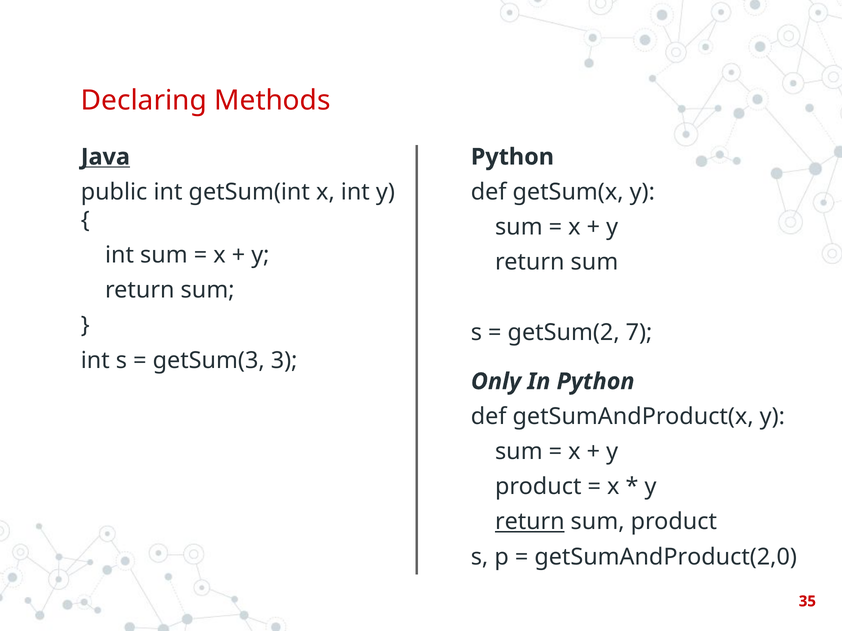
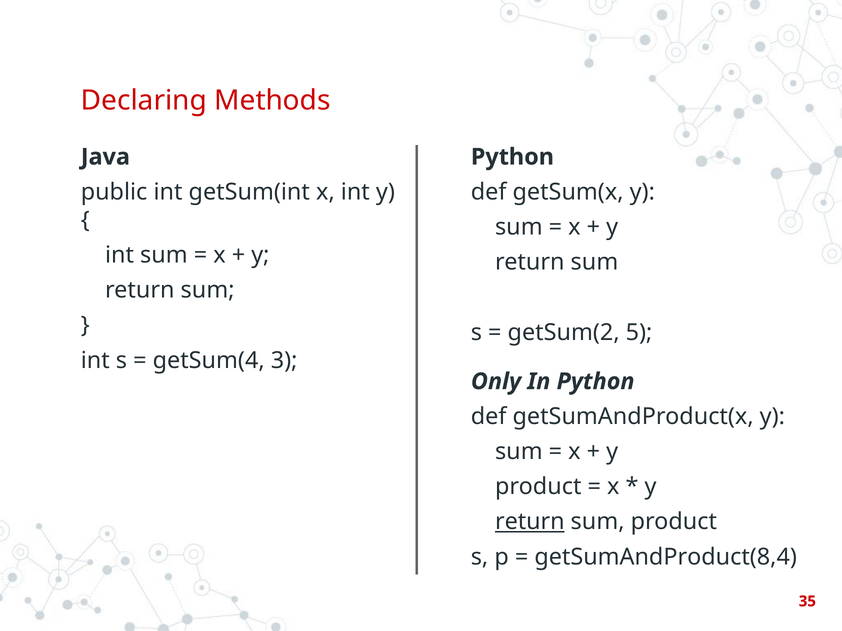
Java underline: present -> none (105, 157)
7: 7 -> 5 (639, 333)
getSum(3: getSum(3 -> getSum(4 (209, 361)
getSumAndProduct(2,0: getSumAndProduct(2,0 -> getSumAndProduct(8,4 (666, 557)
